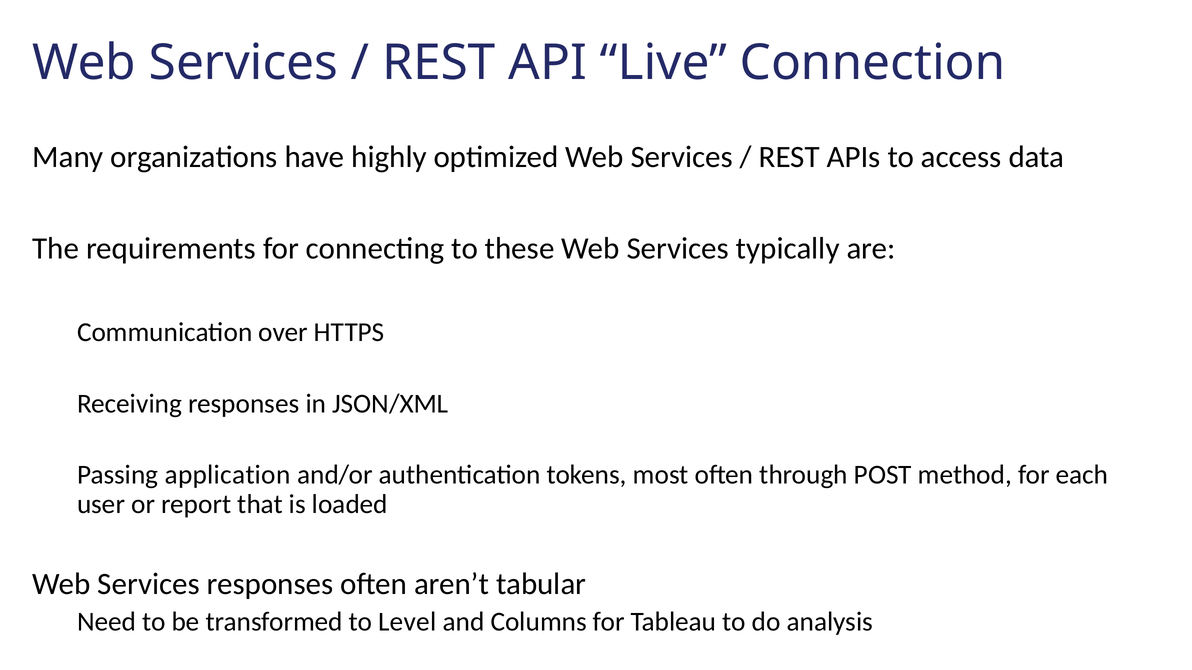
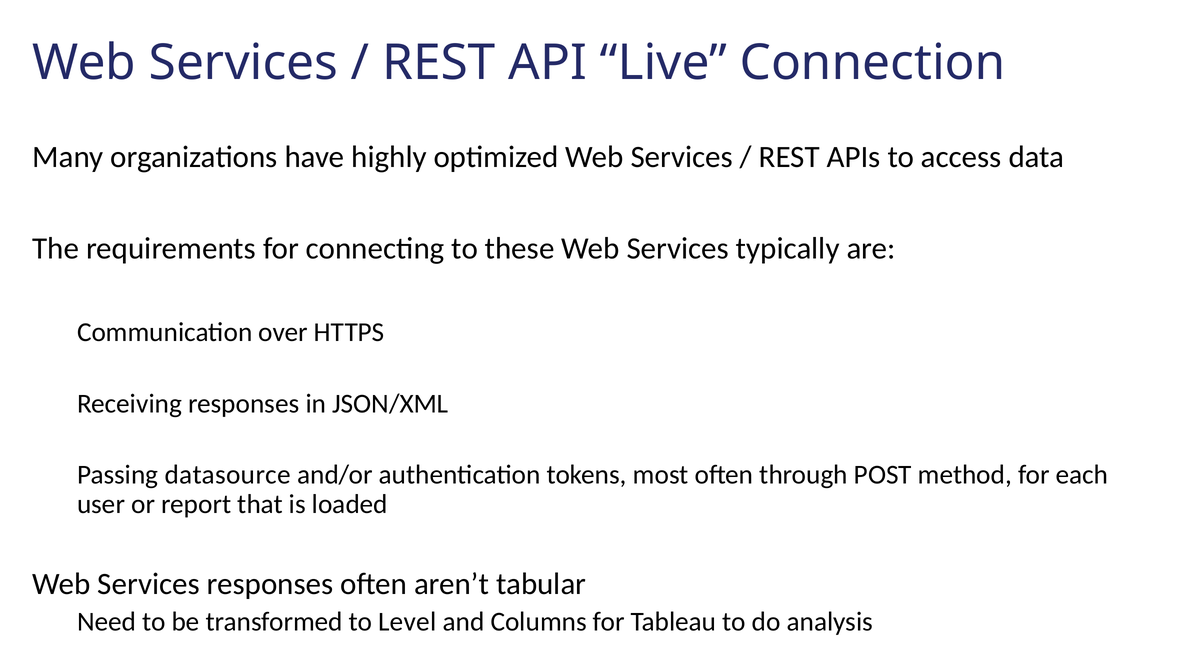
application: application -> datasource (228, 475)
